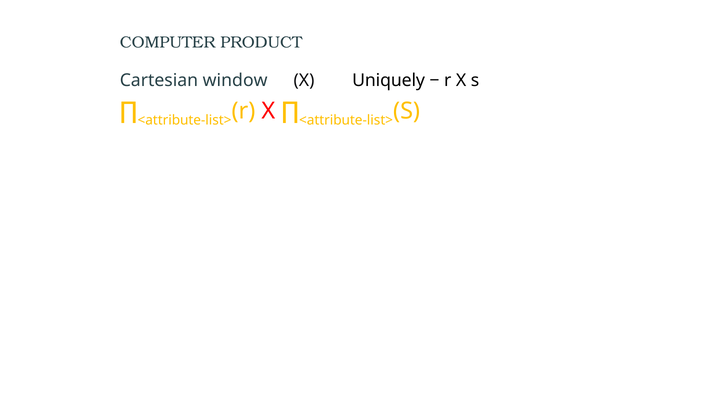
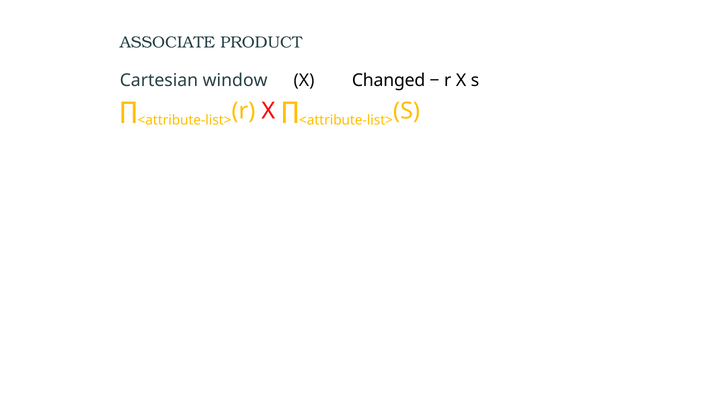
COMPUTER: COMPUTER -> ASSOCIATE (167, 42)
Uniquely: Uniquely -> Changed (389, 80)
